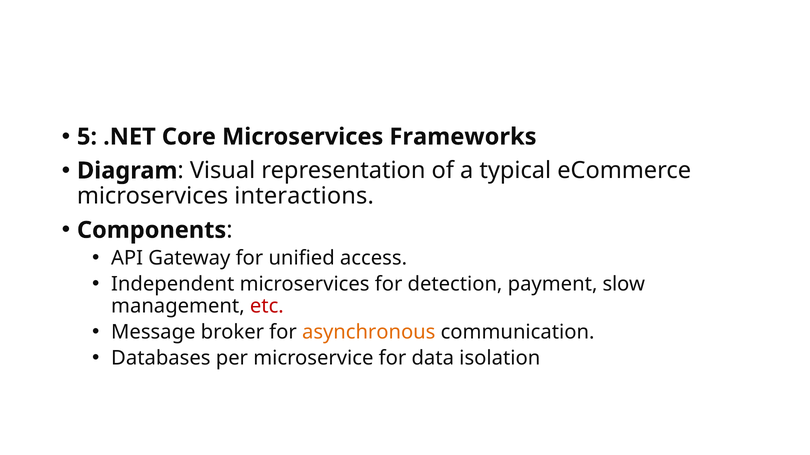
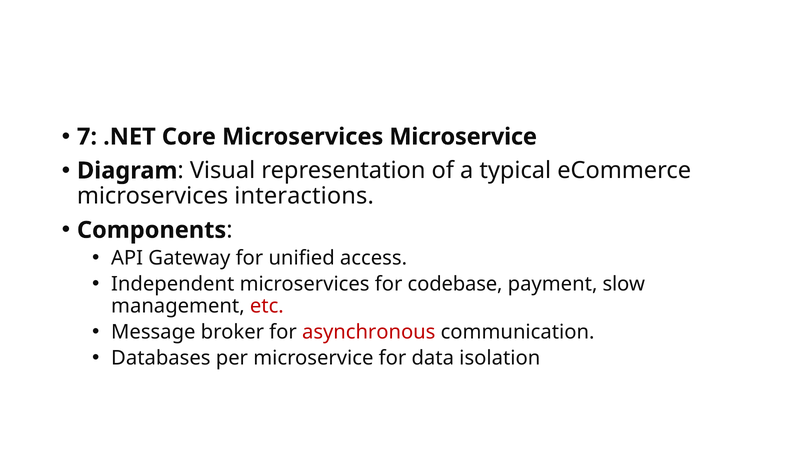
5: 5 -> 7 (87, 137)
Microservices Frameworks: Frameworks -> Microservice (463, 137)
detection: detection -> codebase (455, 284)
asynchronous colour: orange -> red (369, 332)
